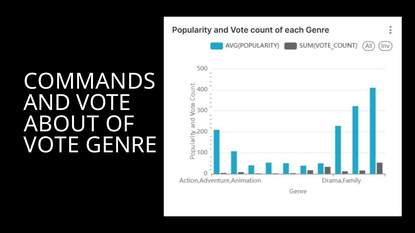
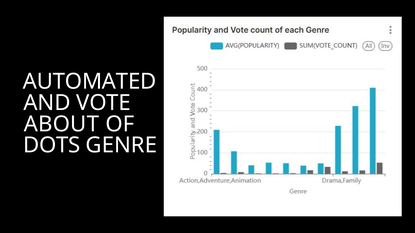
COMMANDS: COMMANDS -> AUTOMATED (90, 82)
VOTE: VOTE -> DOTS (52, 146)
